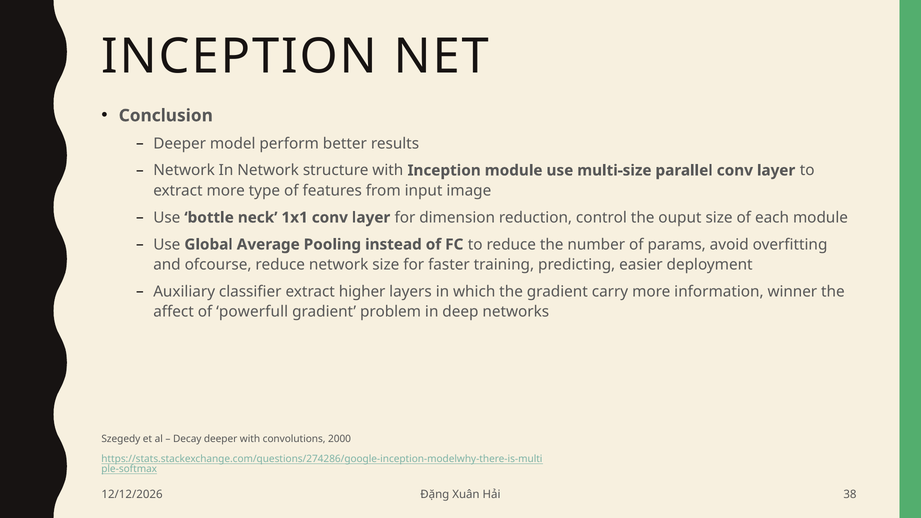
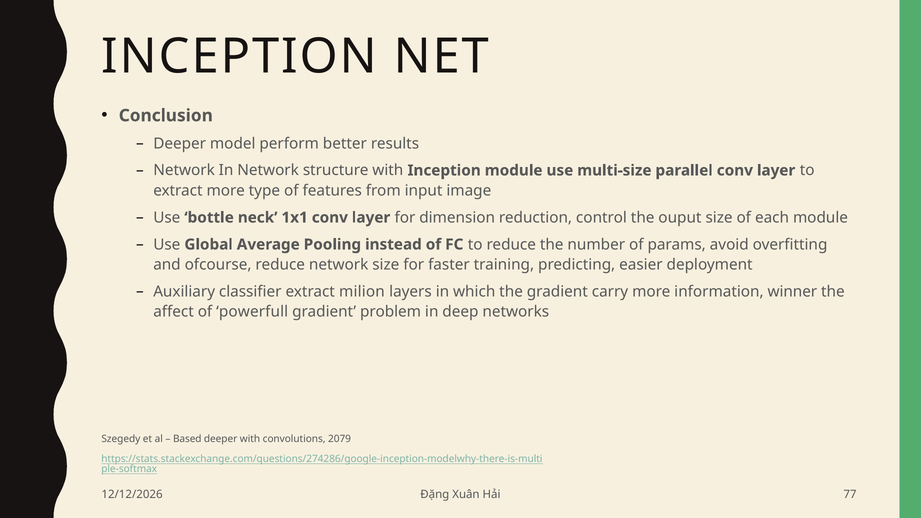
higher: higher -> milion (362, 292)
Decay: Decay -> Based (187, 439)
2000: 2000 -> 2079 (340, 439)
38: 38 -> 77 (850, 495)
